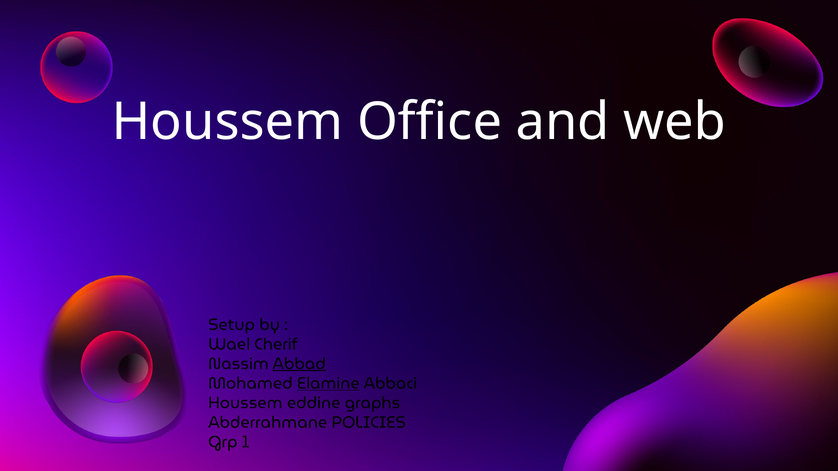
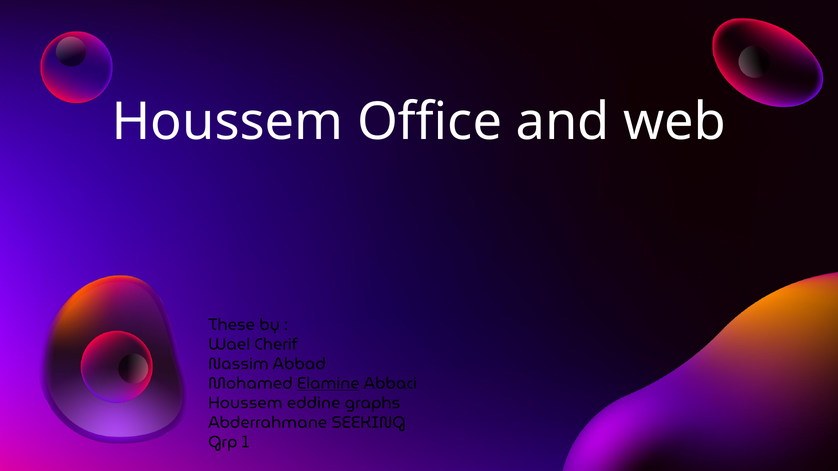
Setup: Setup -> These (232, 325)
Abbad underline: present -> none (299, 364)
POLICIES: POLICIES -> SEEKING (369, 423)
